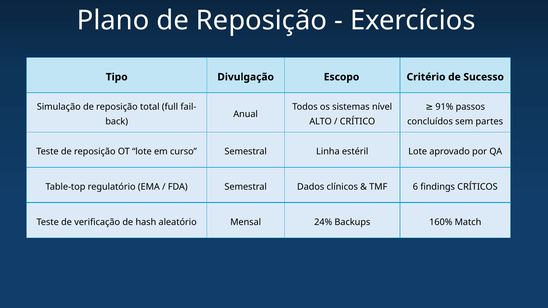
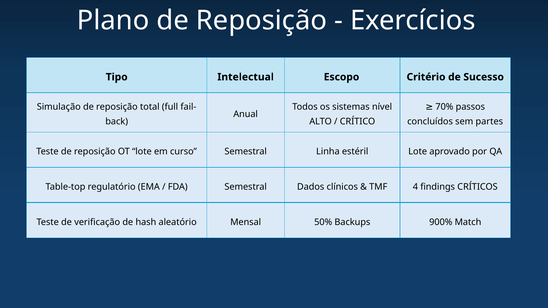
Divulgação: Divulgação -> Intelectual (246, 77)
91%: 91% -> 70% (444, 107)
6: 6 -> 4 (415, 187)
24%: 24% -> 50% (323, 222)
160%: 160% -> 900% (441, 222)
